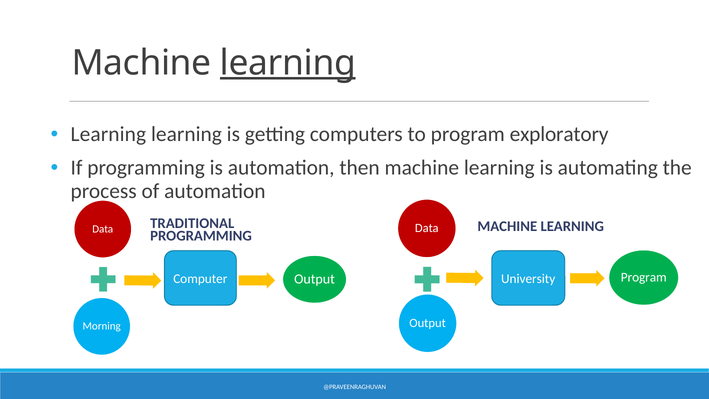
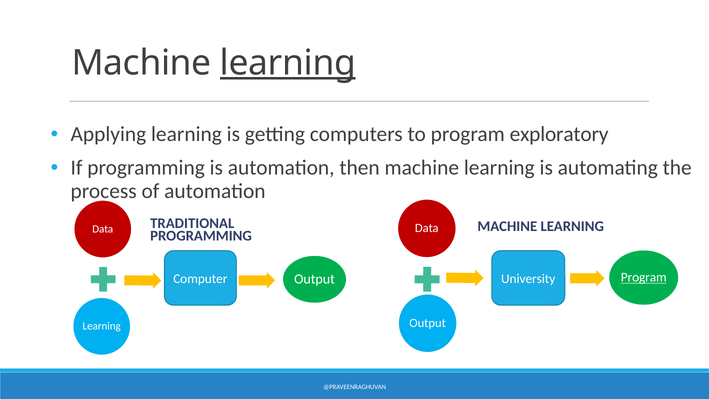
Learning: Learning -> Applying (108, 134)
Program underline: none -> present (644, 277)
Morning: Morning -> Learning (102, 326)
